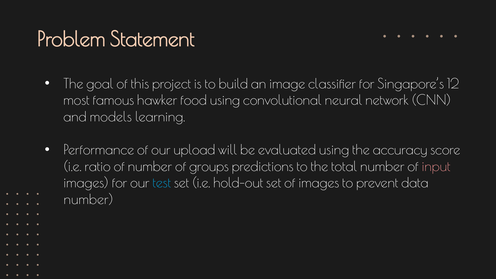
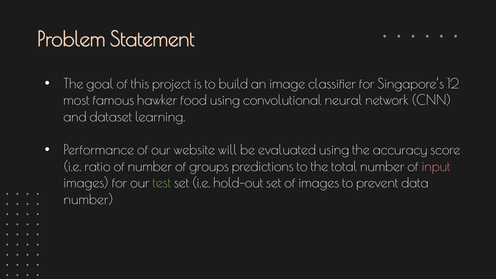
models: models -> dataset (111, 117)
upload: upload -> website (194, 150)
test colour: light blue -> light green (162, 183)
